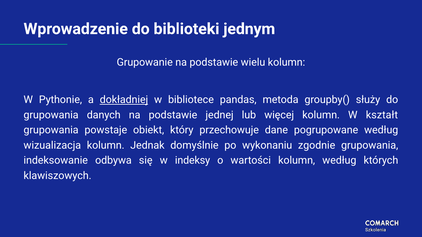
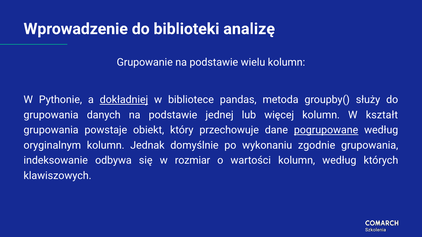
jednym: jednym -> analizę (249, 29)
pogrupowane underline: none -> present (326, 130)
wizualizacja: wizualizacja -> oryginalnym (52, 146)
indeksy: indeksy -> rozmiar (193, 161)
